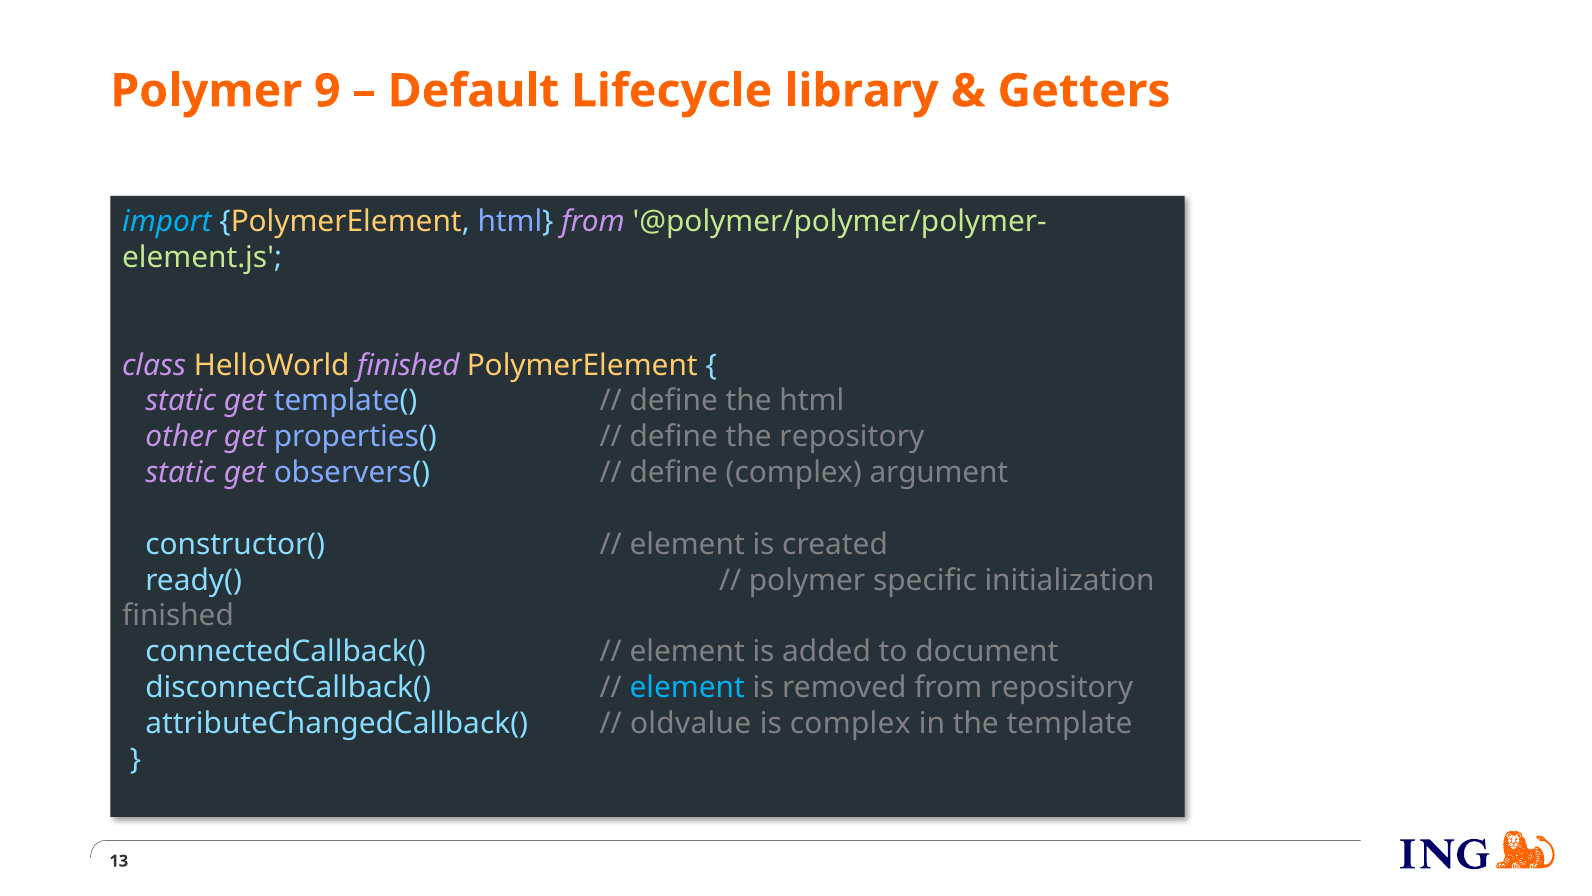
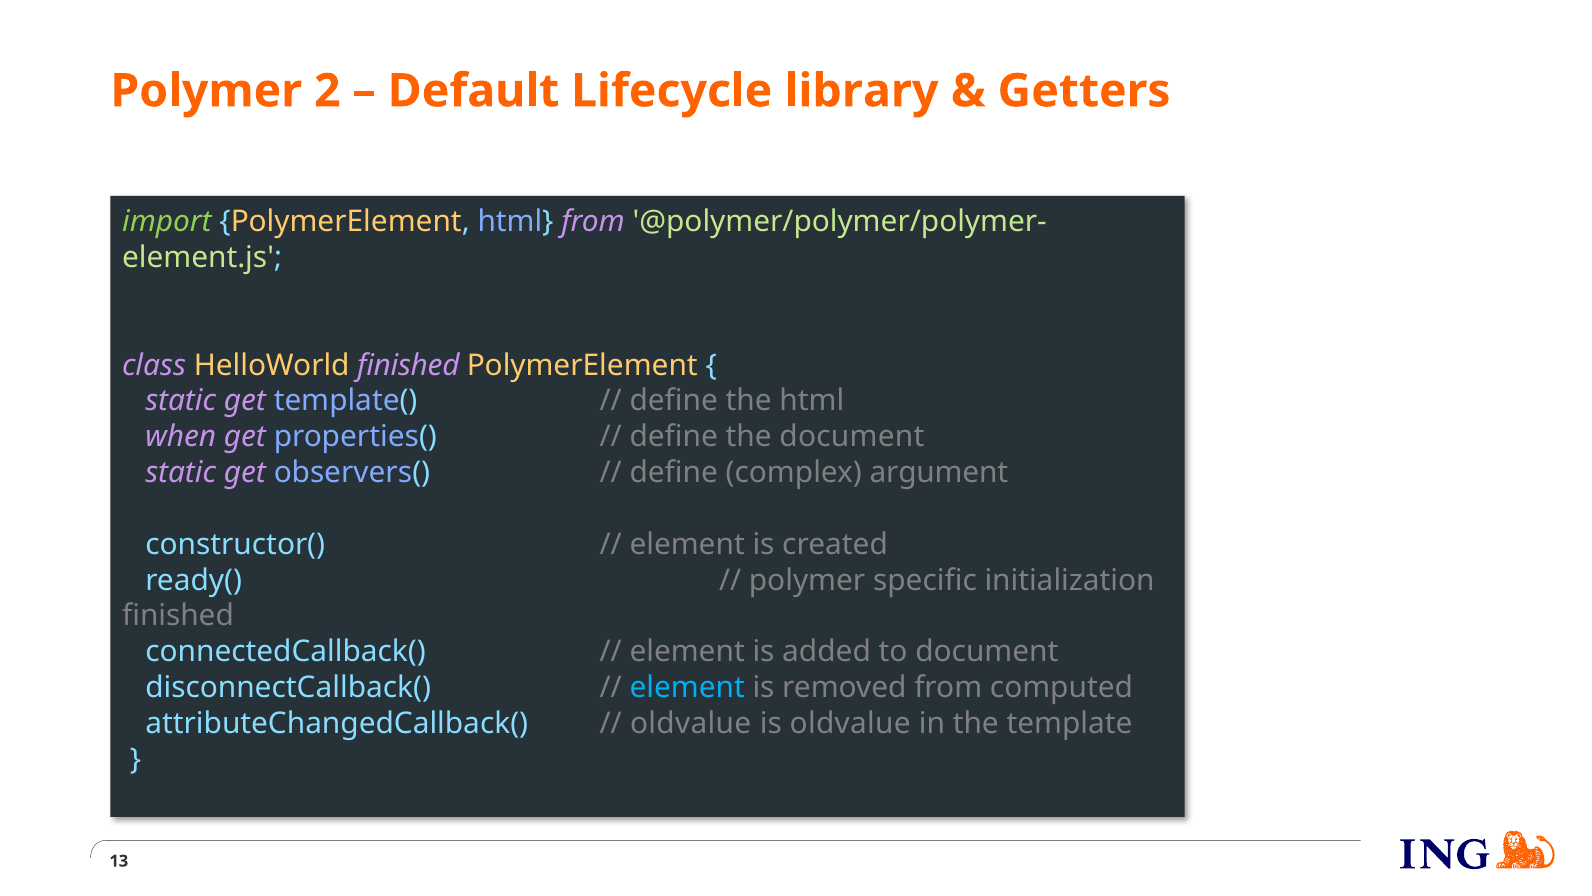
9: 9 -> 2 (327, 91)
import colour: light blue -> light green (167, 222)
other: other -> when (181, 437)
the repository: repository -> document (852, 437)
from repository: repository -> computed (1061, 687)
is complex: complex -> oldvalue (850, 723)
